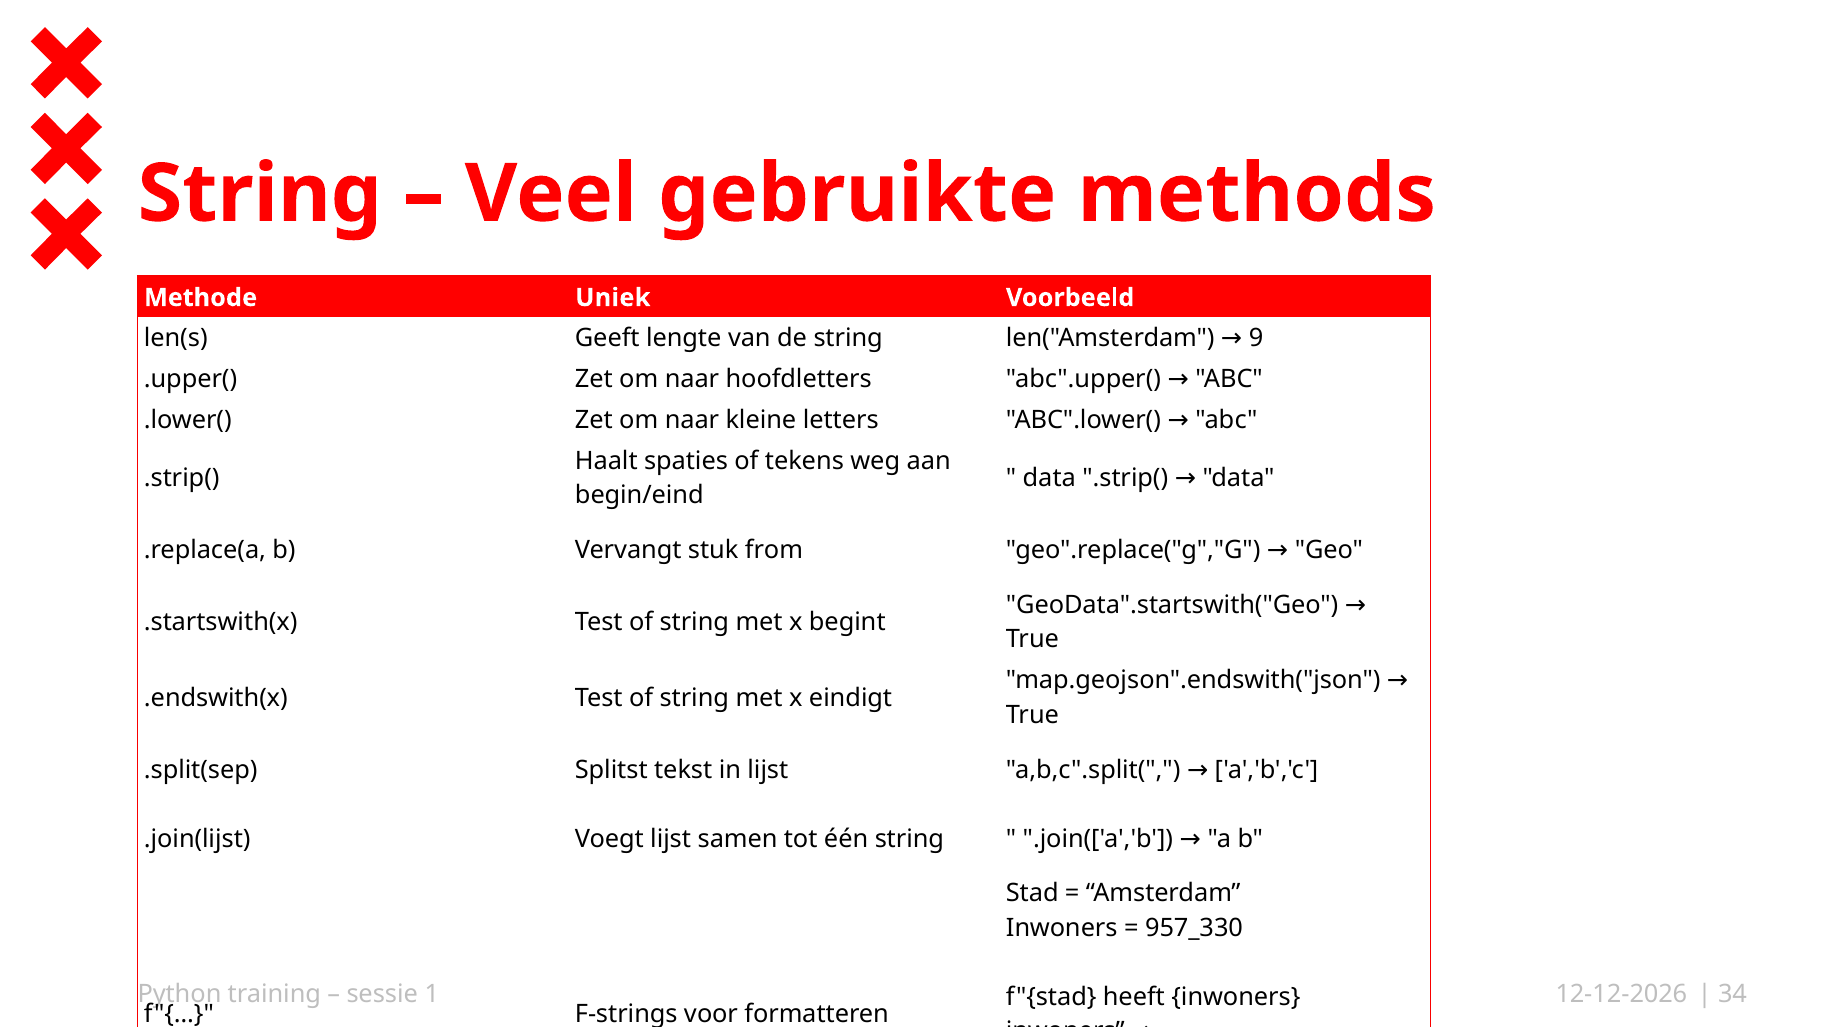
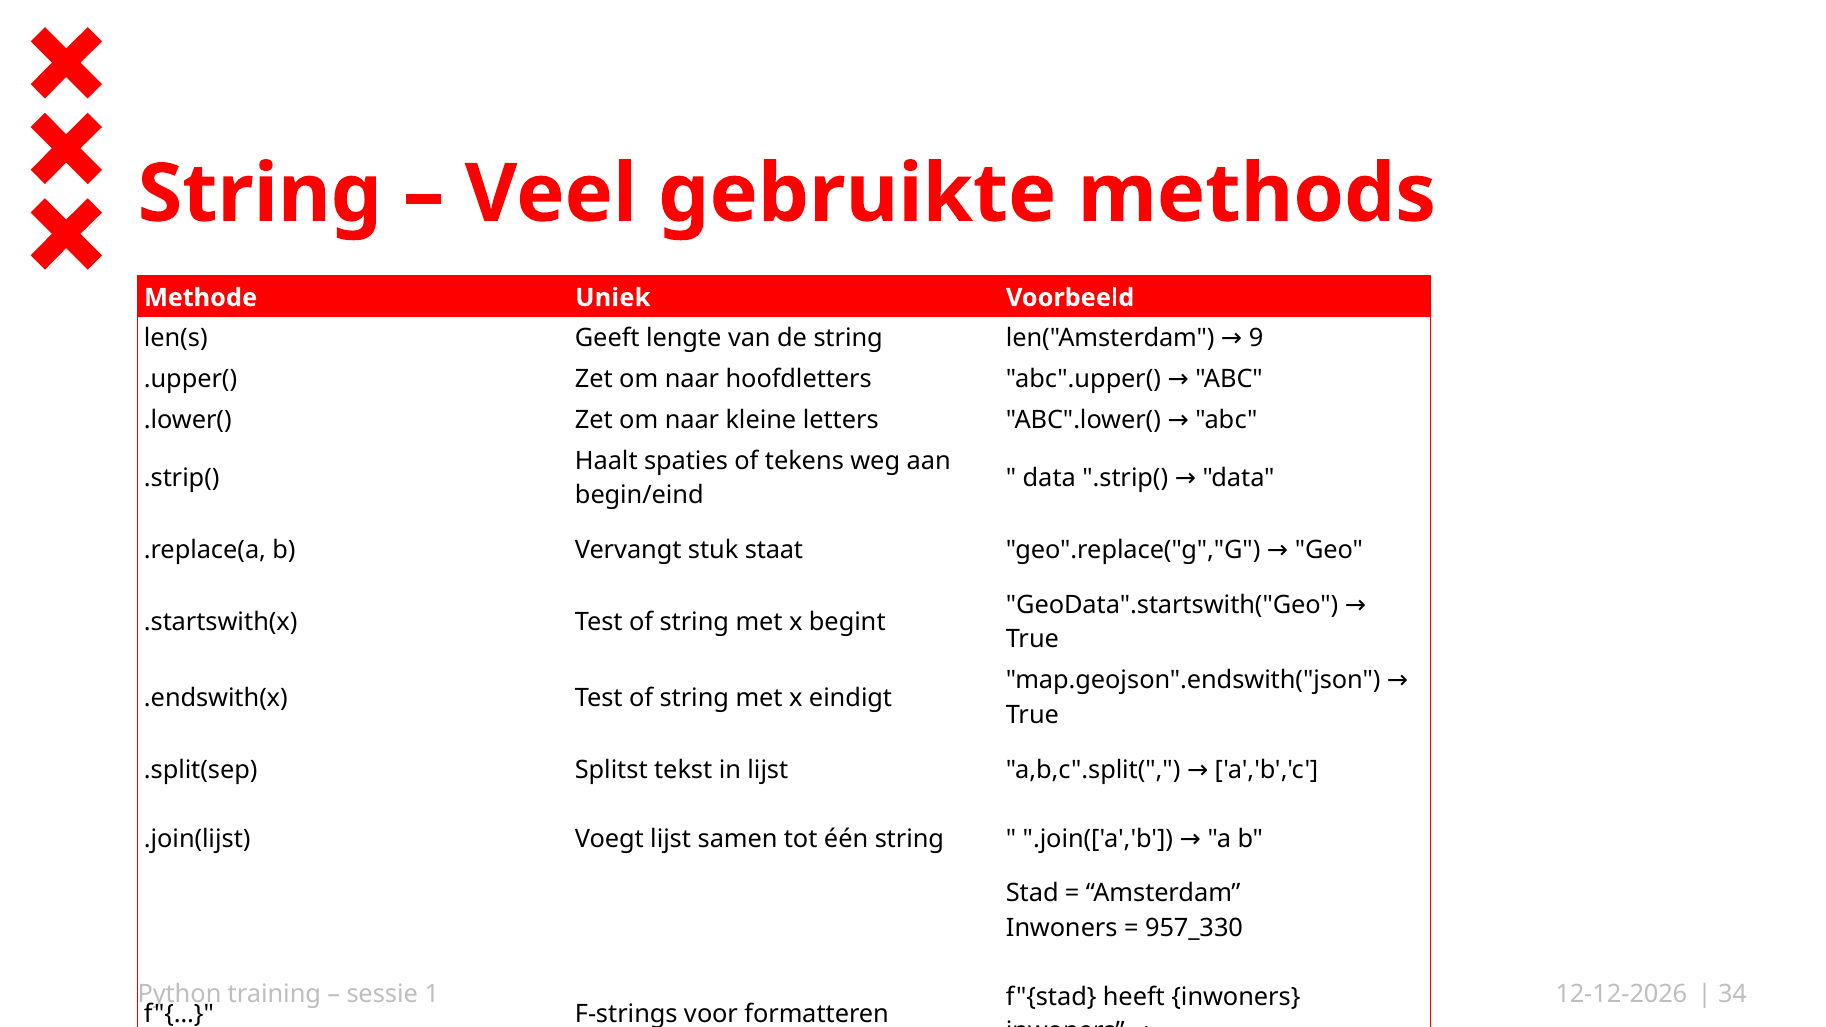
from: from -> staat (774, 550)
